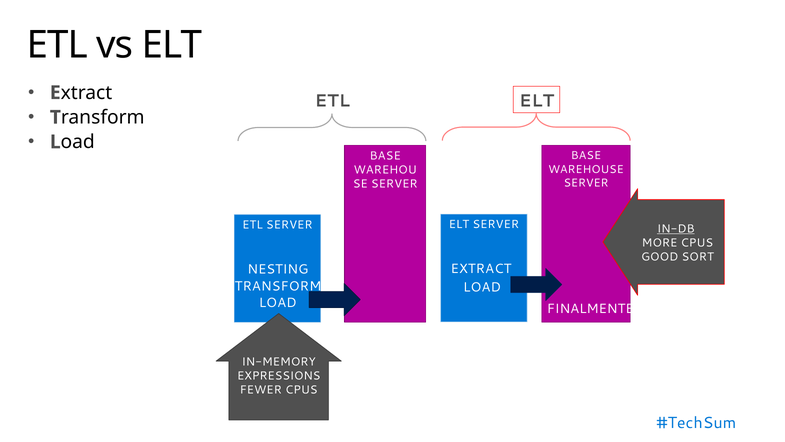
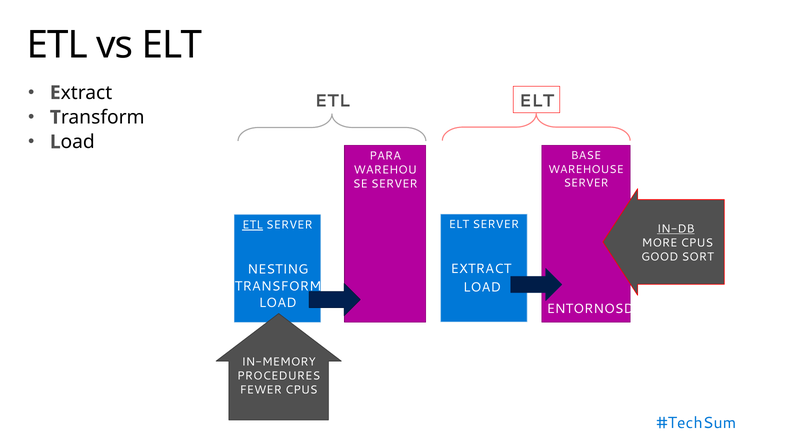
BASE: BASE -> PARA (385, 156)
ETL underline: none -> present (252, 225)
FINALMENTE: FINALMENTE -> ENTORNOSD (590, 308)
EXPRESSIONS: EXPRESSIONS -> PROCEDURES (279, 376)
